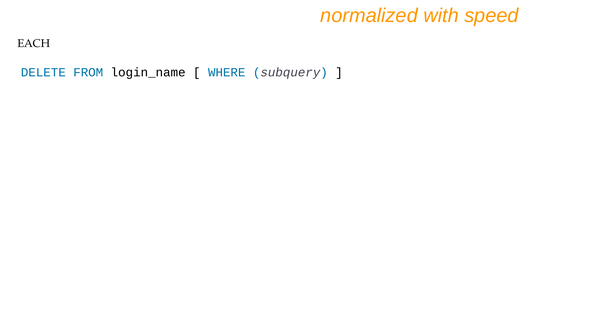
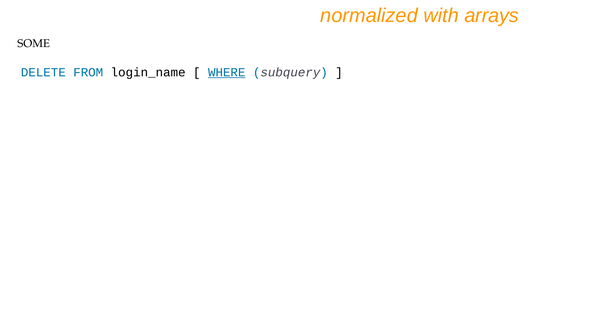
speed: speed -> arrays (492, 16)
EACH: EACH -> SOME (34, 44)
WHERE underline: none -> present (227, 72)
